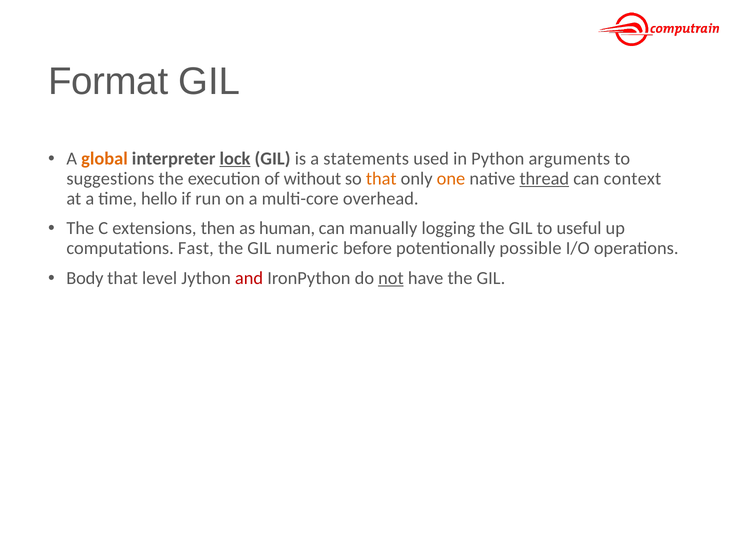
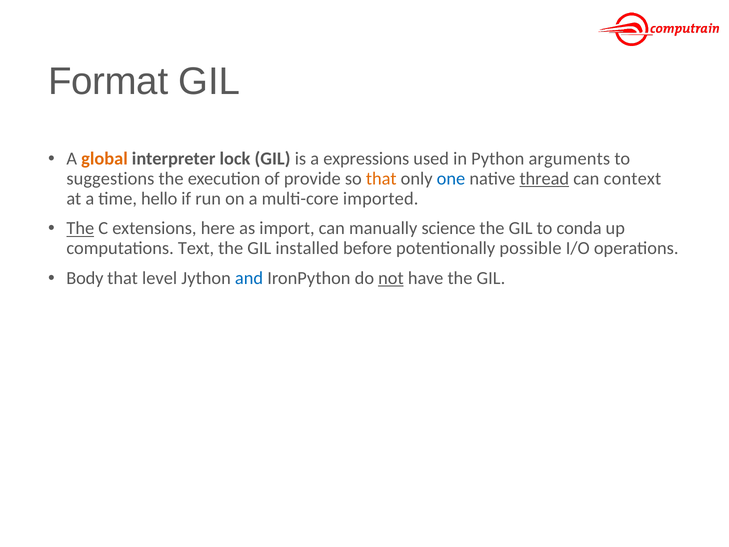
lock underline: present -> none (235, 159)
statements: statements -> expressions (366, 159)
without: without -> provide (312, 178)
one colour: orange -> blue (451, 178)
overhead: overhead -> imported (381, 198)
The underline: none -> present (80, 228)
then: then -> here (218, 228)
human: human -> import (287, 228)
logging: logging -> science (449, 228)
useful: useful -> conda (579, 228)
Fast: Fast -> Text (196, 248)
numeric: numeric -> installed (307, 248)
and colour: red -> blue (249, 278)
